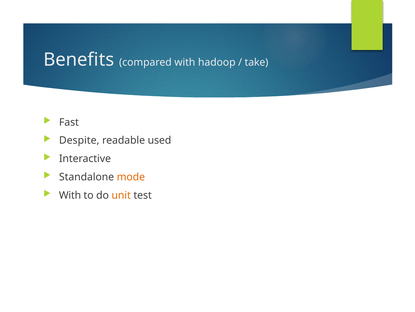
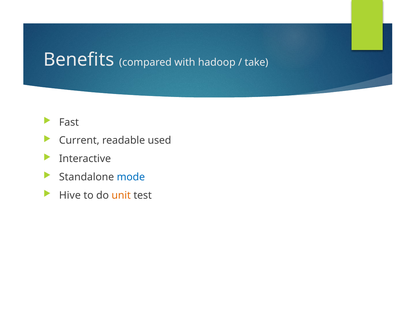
Despite: Despite -> Current (79, 140)
mode colour: orange -> blue (131, 177)
With: With -> Hive (70, 195)
